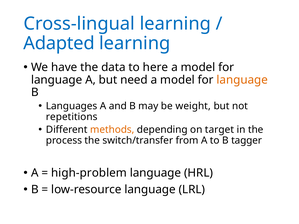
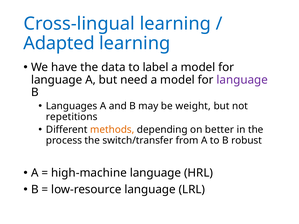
here: here -> label (156, 67)
language colour: orange -> purple (242, 80)
target: target -> better (220, 130)
tagger: tagger -> robust (247, 141)
high-problem: high-problem -> high-machine (89, 173)
